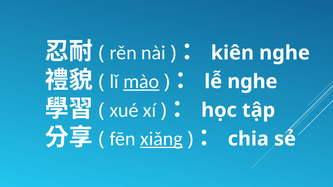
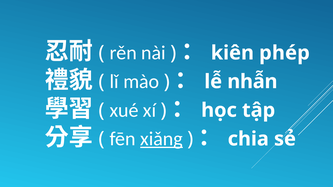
nghe: nghe -> phép (284, 53)
mào underline: present -> none (141, 82)
nghe: nghe -> nhẫn (252, 82)
